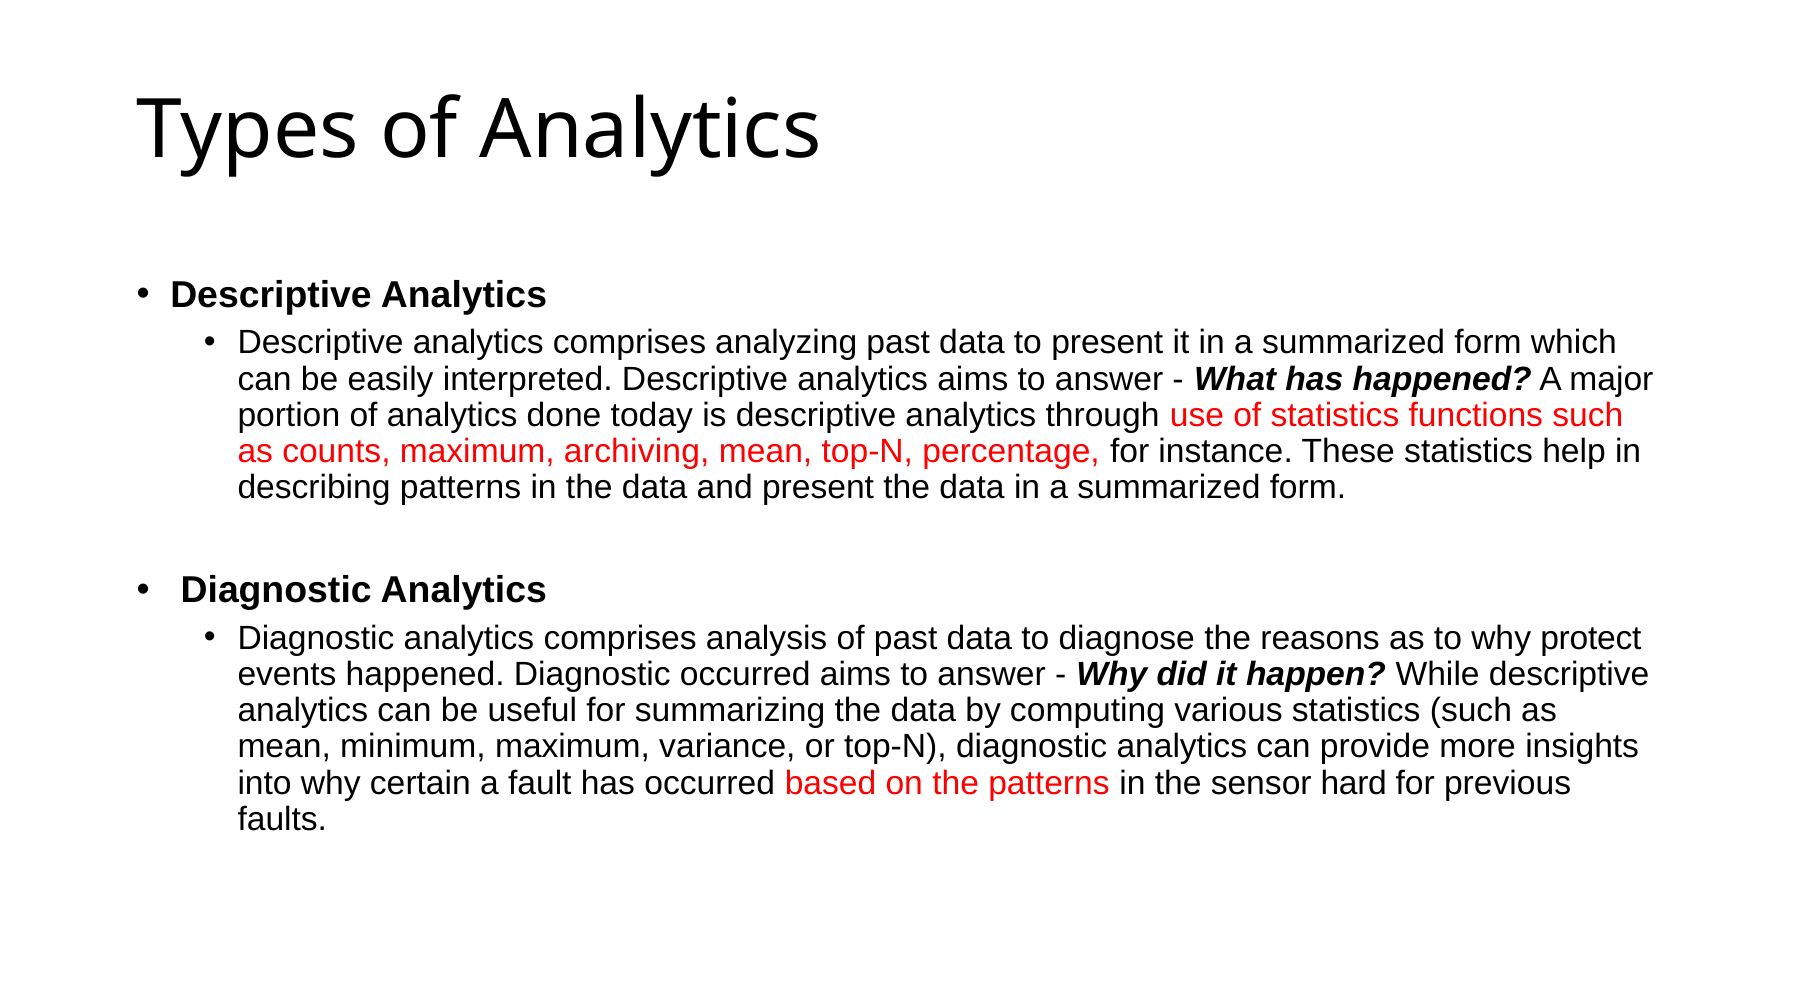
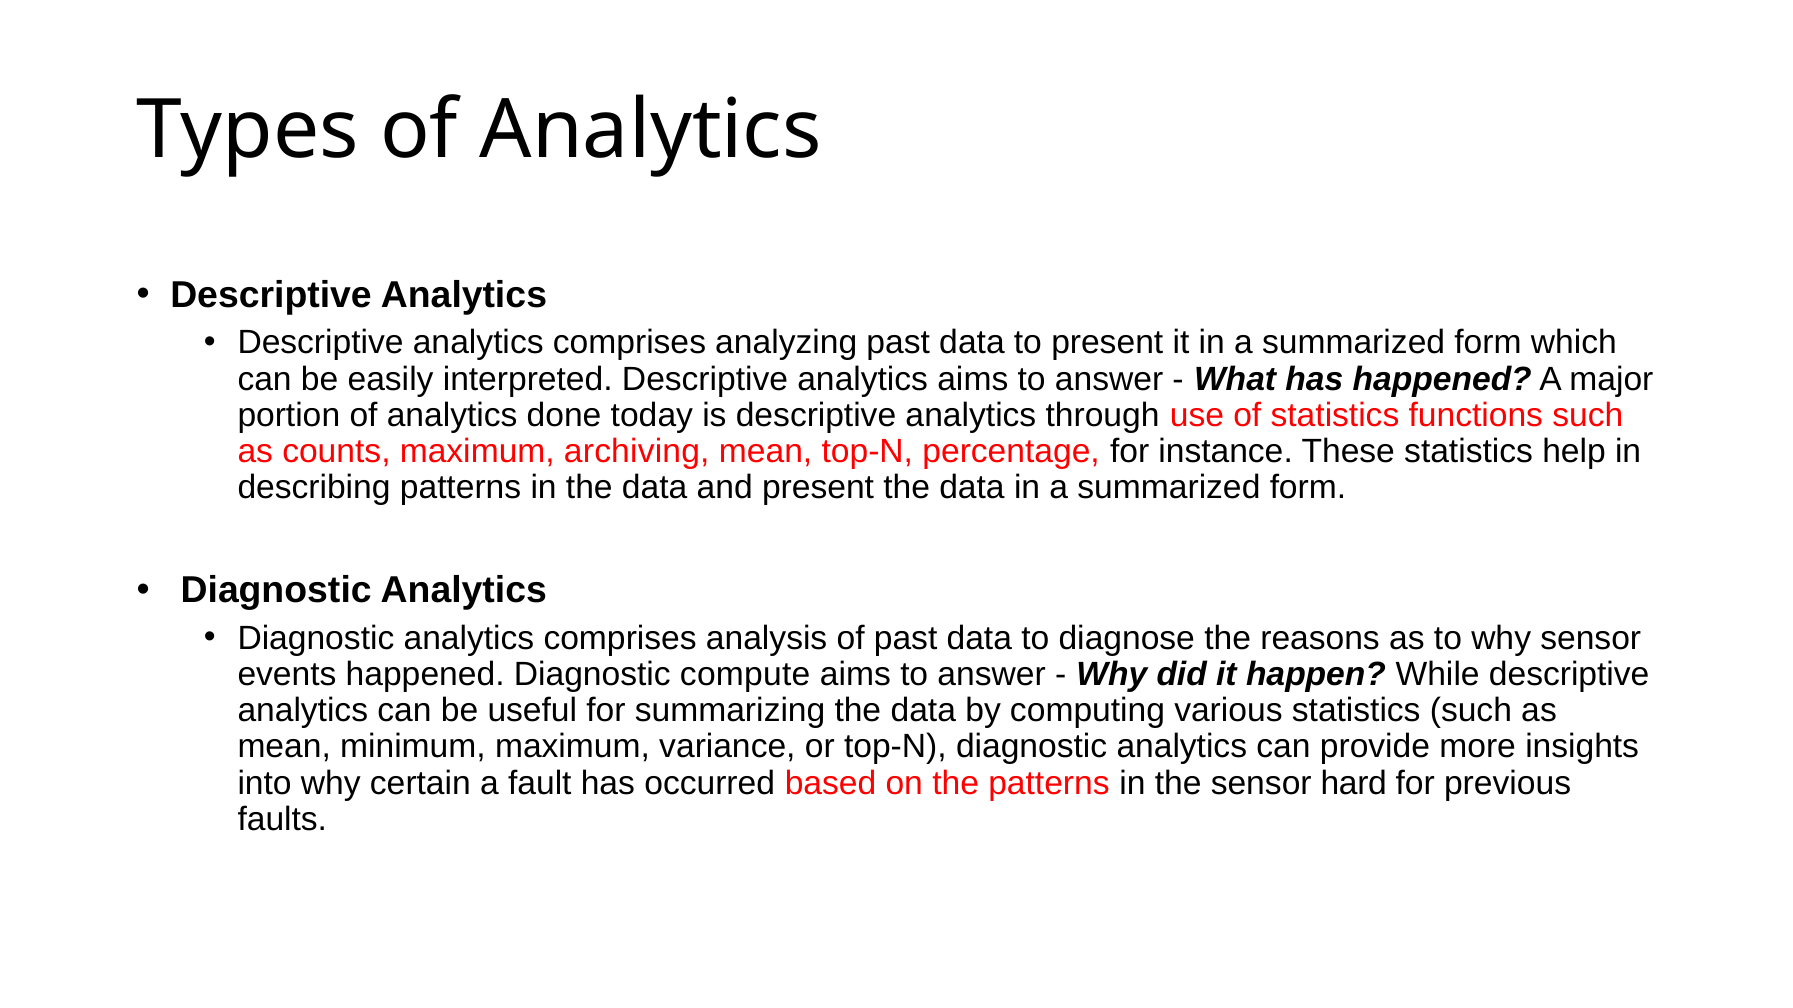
why protect: protect -> sensor (1591, 638)
Diagnostic occurred: occurred -> compute (745, 675)
